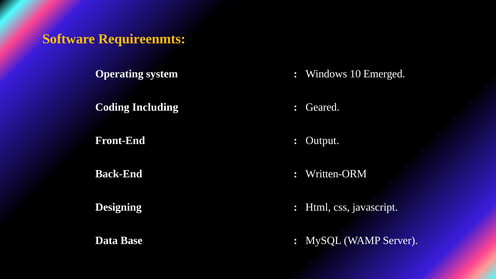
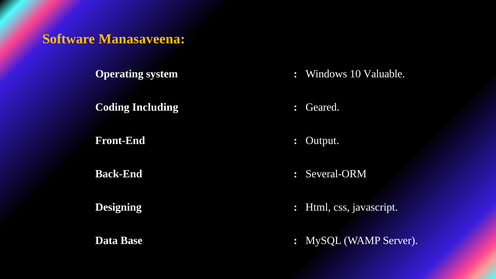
Requireenmts: Requireenmts -> Manasaveena (142, 39)
Emerged: Emerged -> Valuable (384, 74)
Written-ORM: Written-ORM -> Several-ORM (336, 174)
